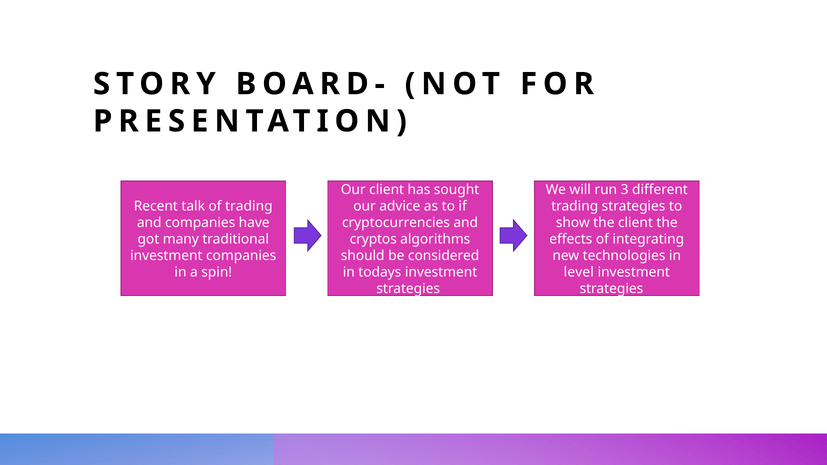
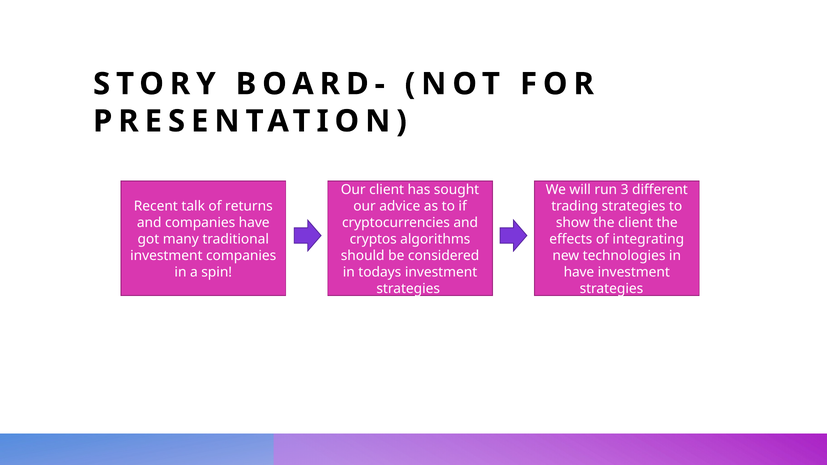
of trading: trading -> returns (249, 206)
level: level -> have (579, 272)
